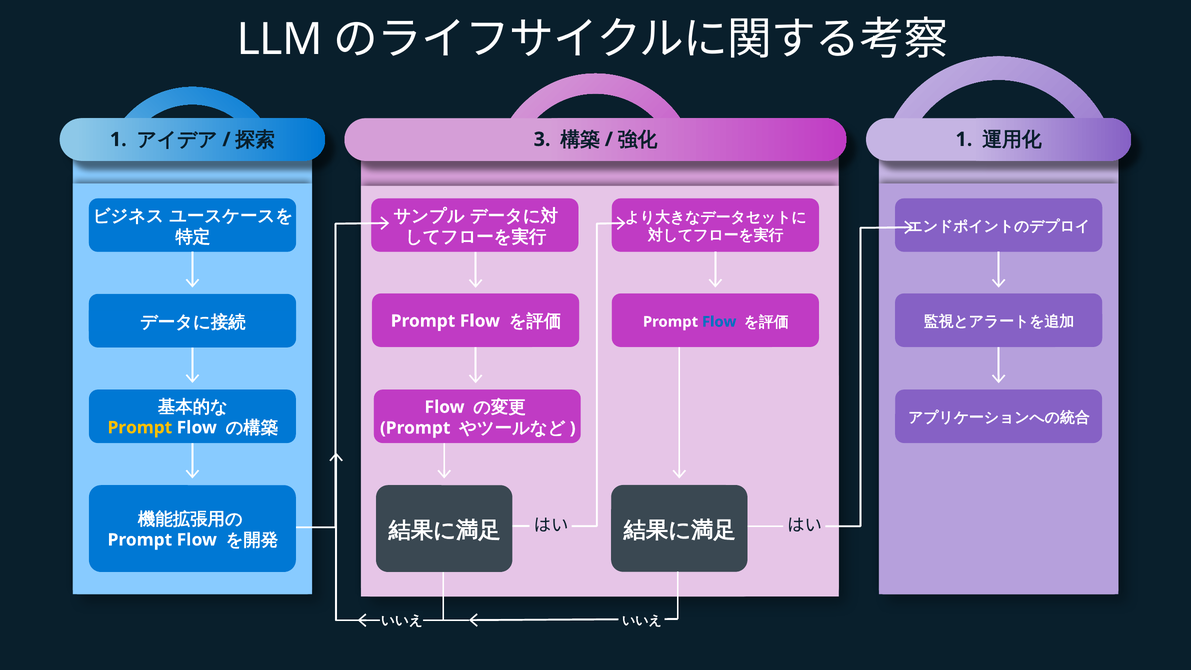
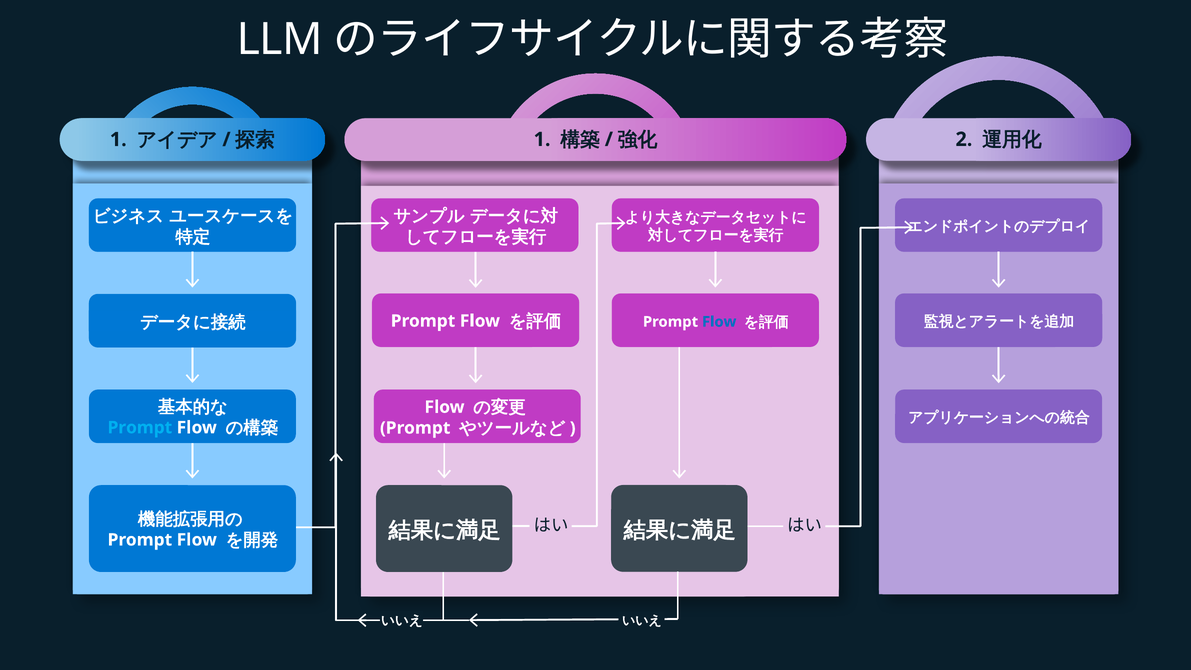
3: 3 -> 1 (542, 139)
1: 1 -> 2 (964, 139)
Prompt colour: yellow -> light blue (140, 428)
